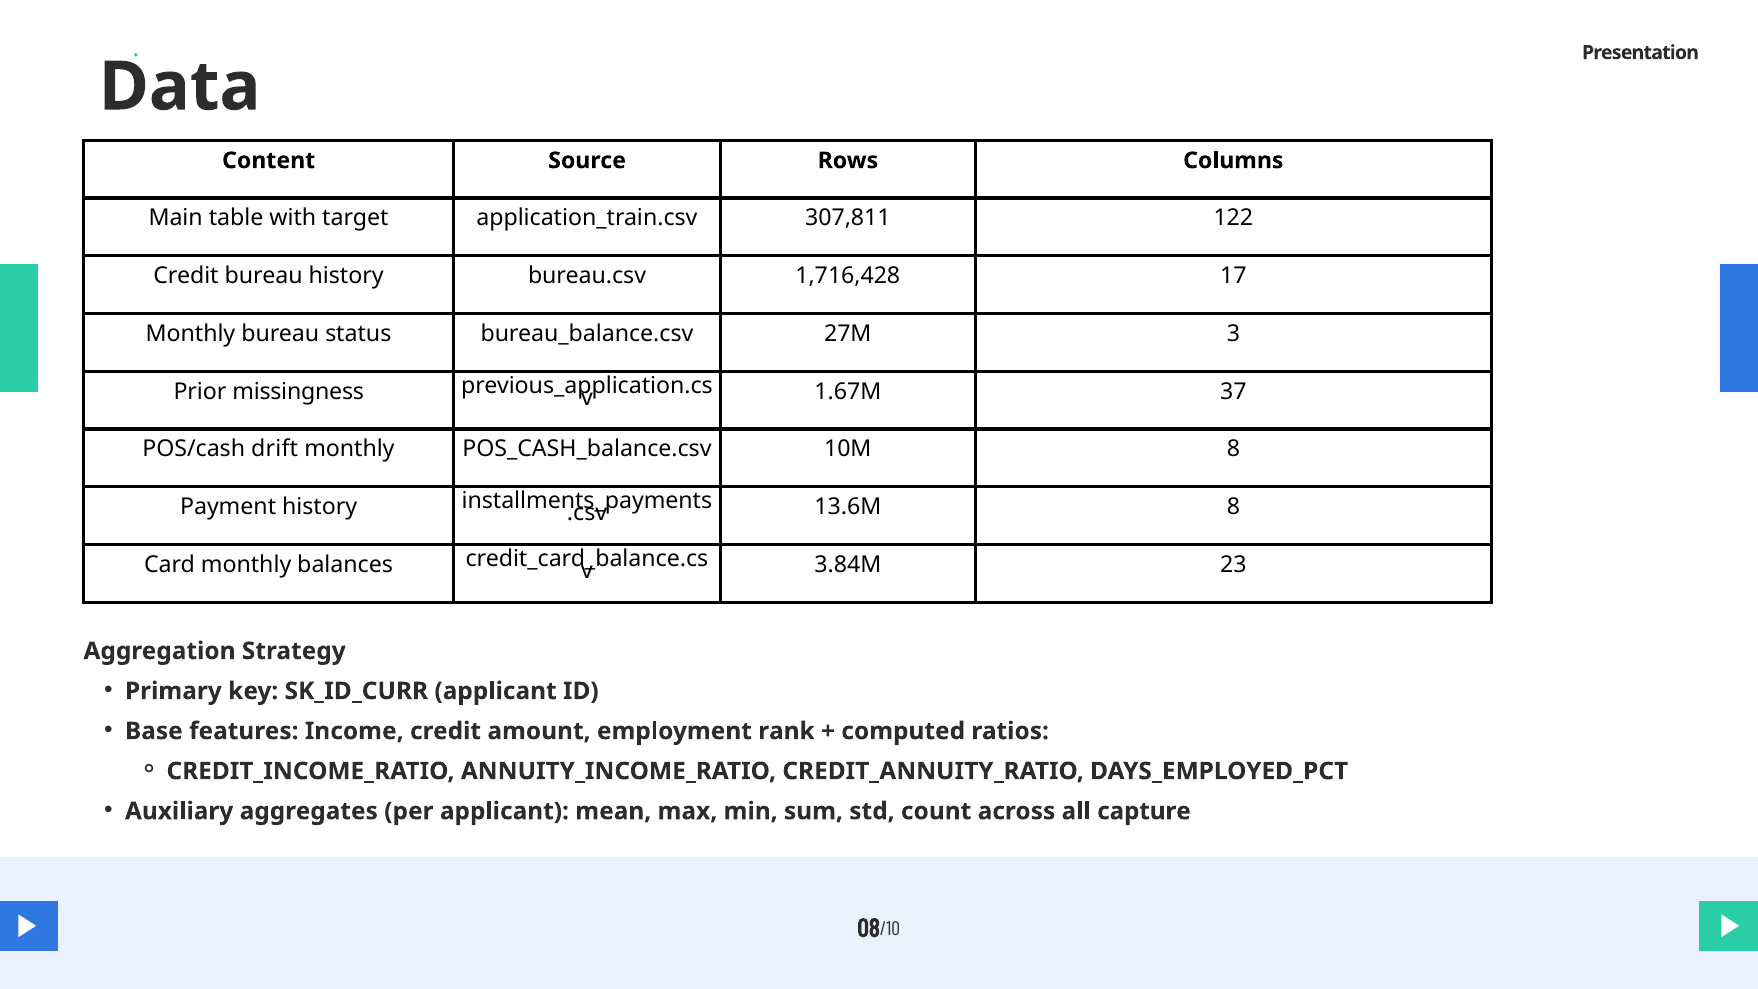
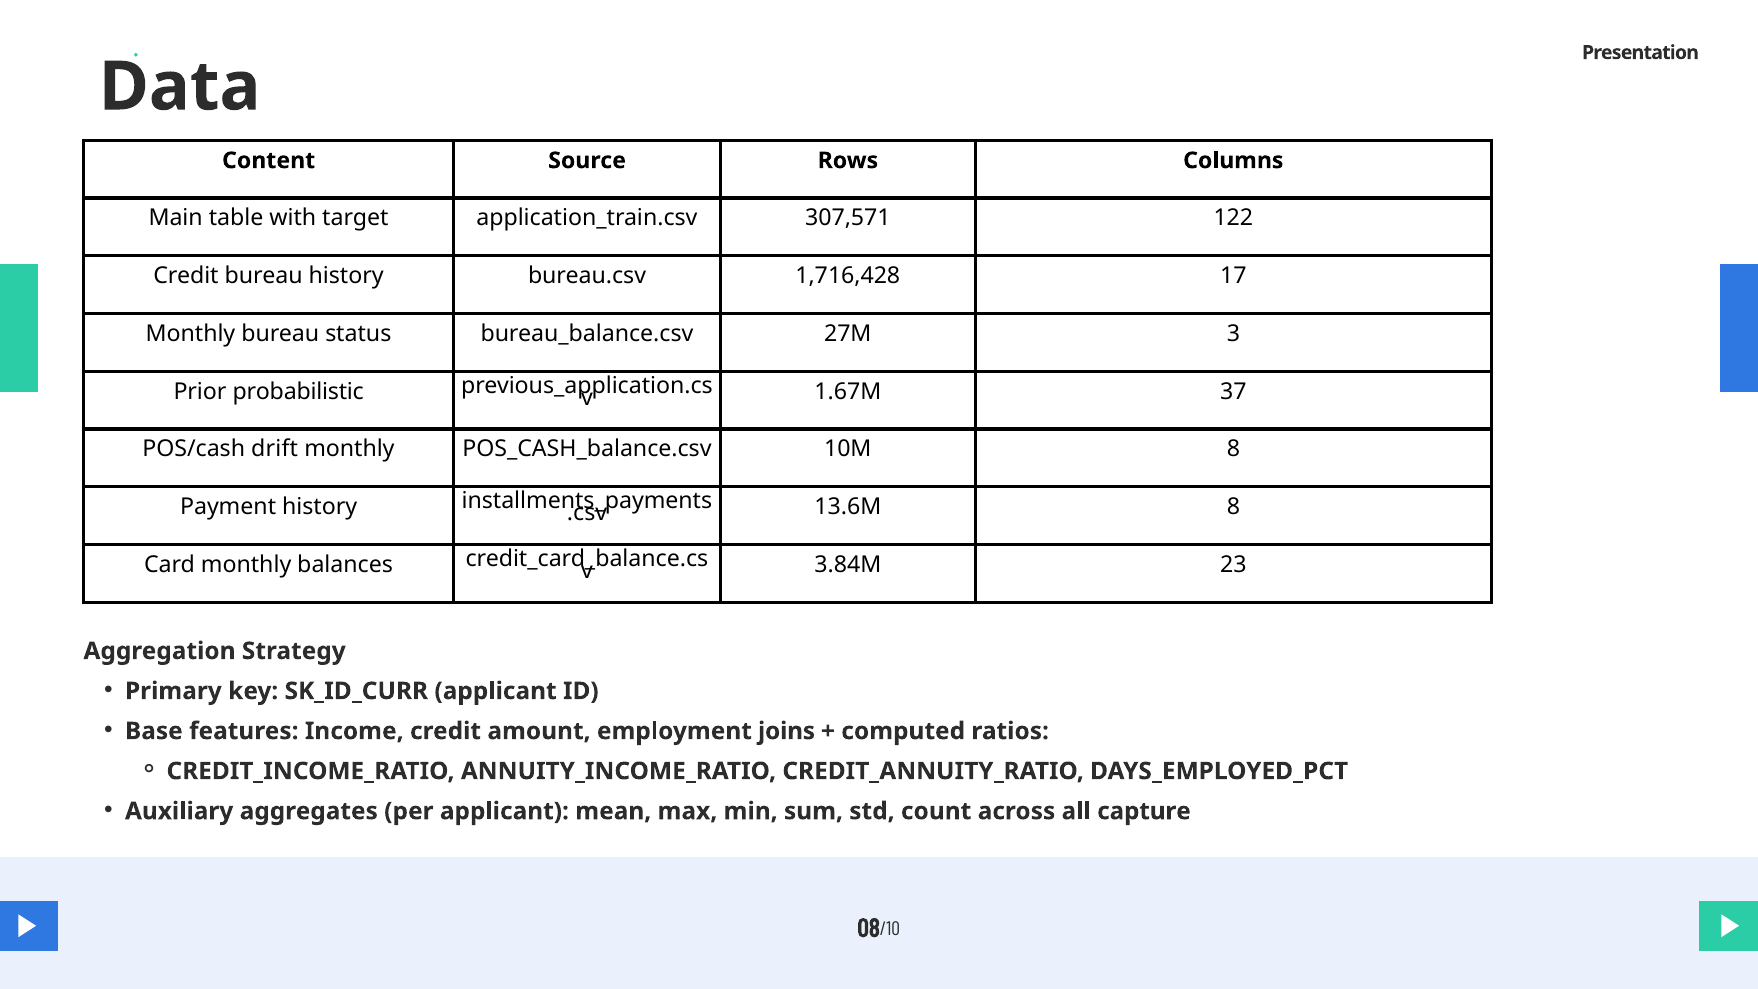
307,811: 307,811 -> 307,571 (848, 218)
missingness: missingness -> probabilistic (298, 392)
rank: rank -> joins (787, 731)
